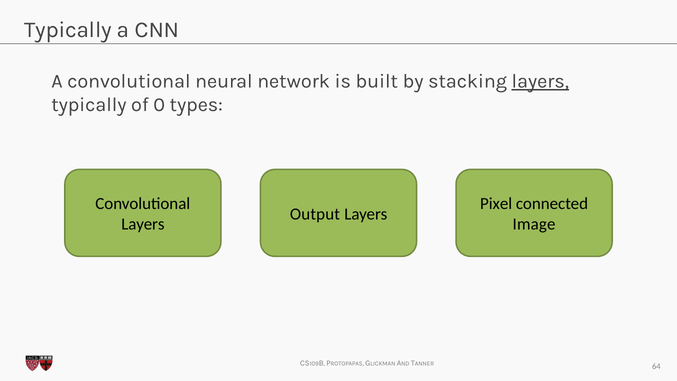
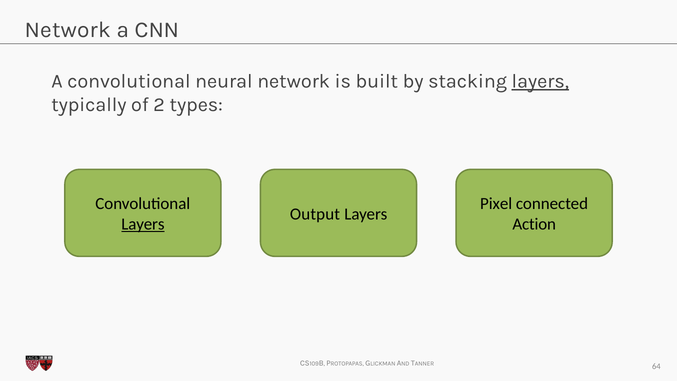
Typically: Typically -> Network (68, 30)
0: 0 -> 2 (159, 105)
Layers underline: none -> present (143, 224)
Image: Image -> Action (534, 224)
